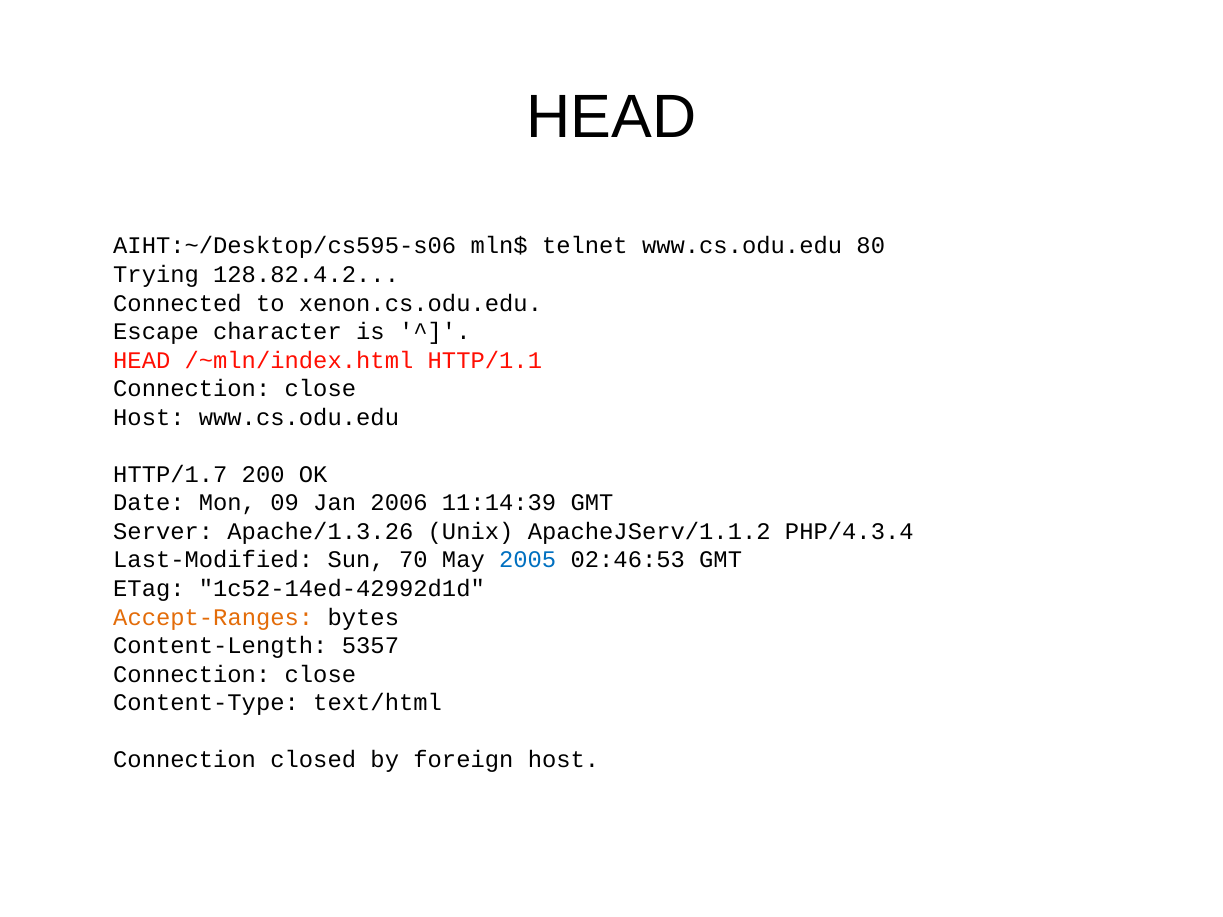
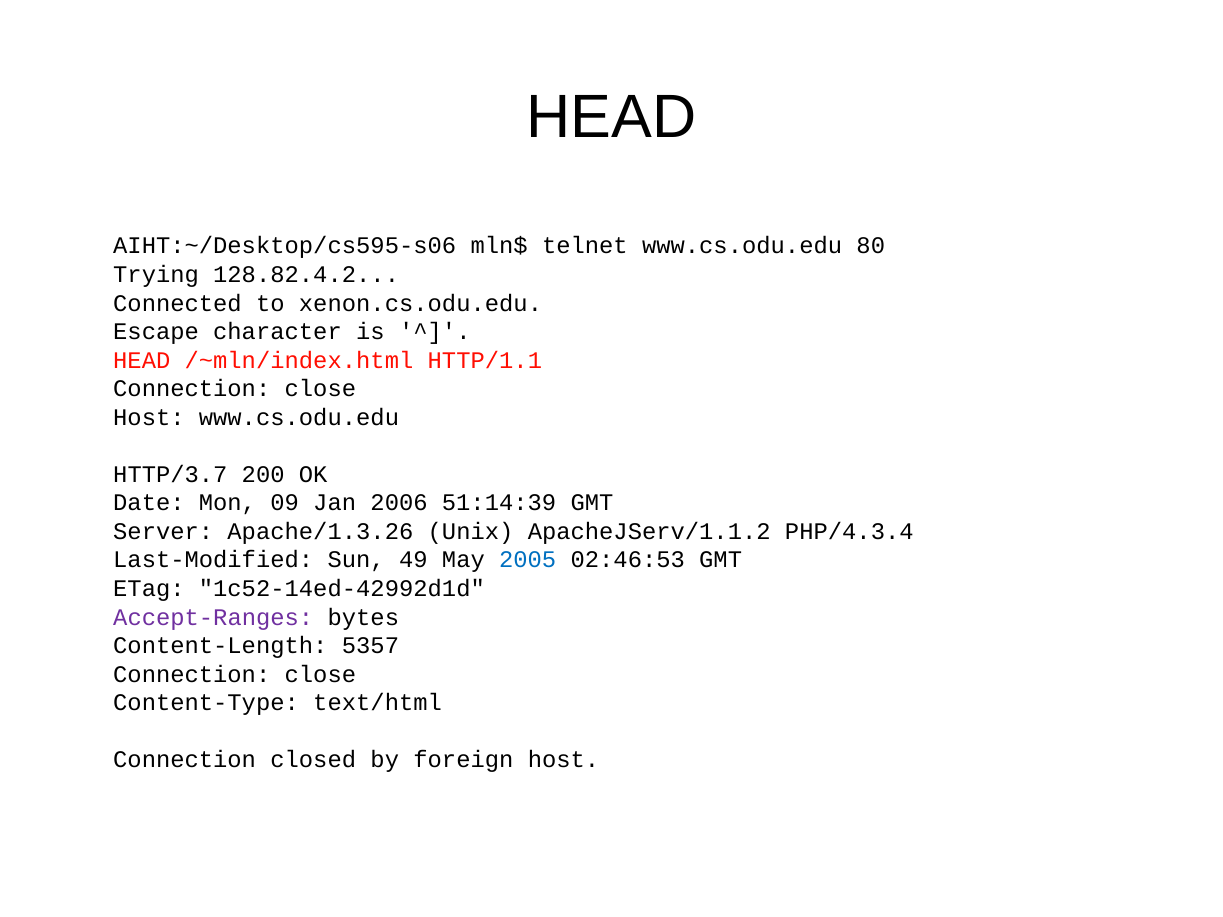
HTTP/1.7: HTTP/1.7 -> HTTP/3.7 (170, 475)
11:14:39: 11:14:39 -> 51:14:39 (499, 503)
70: 70 -> 49 (413, 560)
Accept-Ranges colour: orange -> purple (213, 617)
